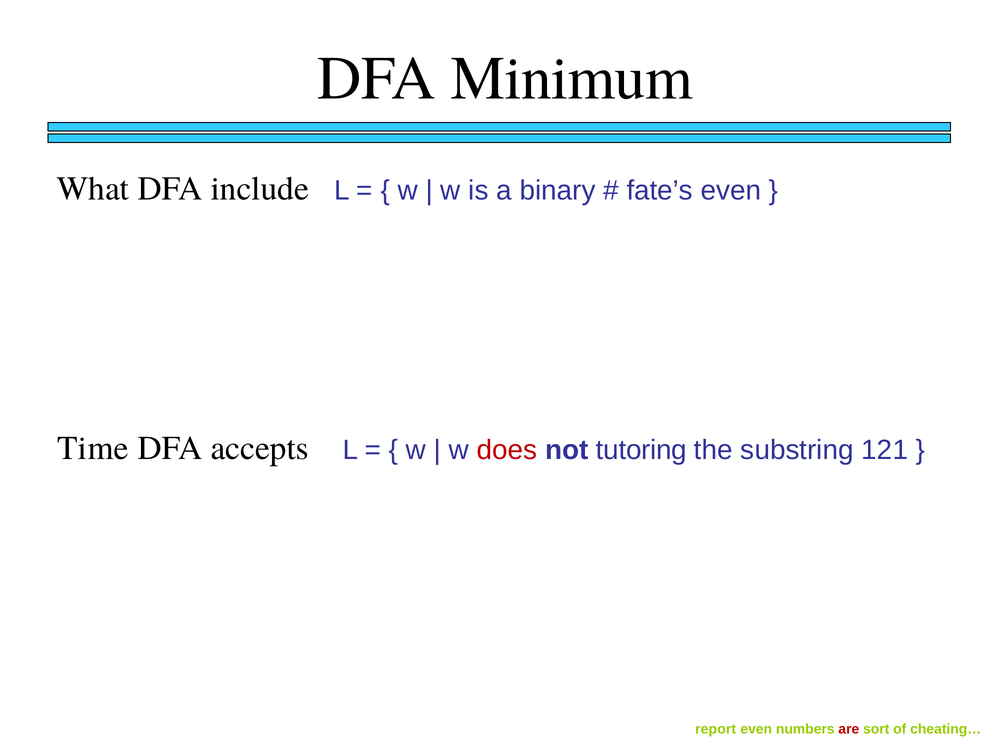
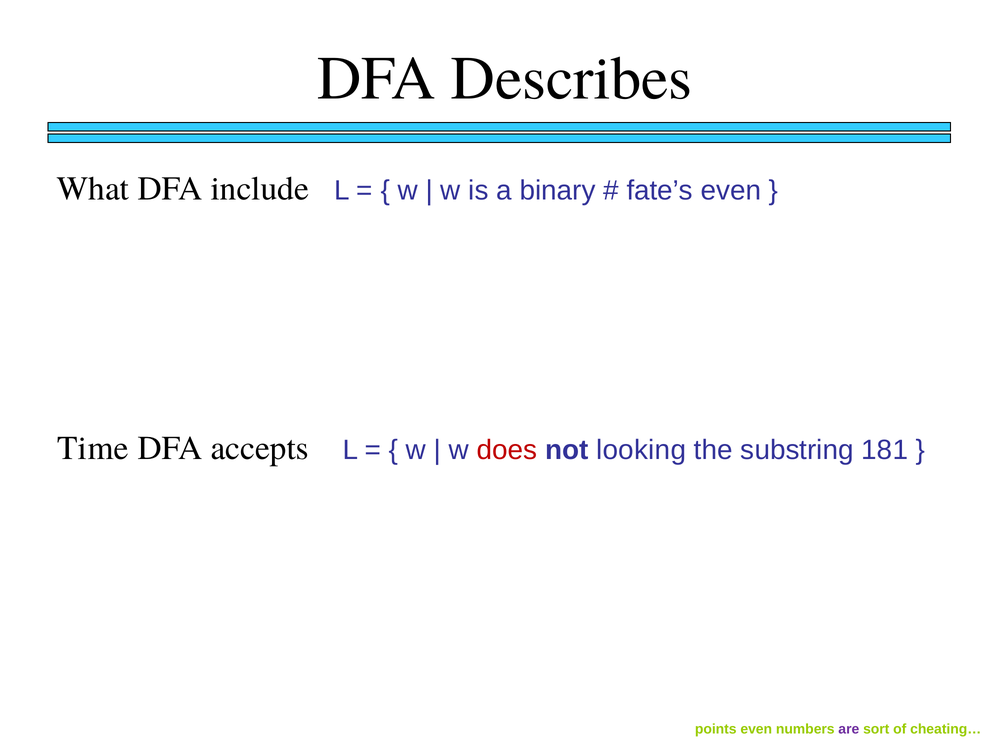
Minimum: Minimum -> Describes (572, 78)
tutoring: tutoring -> looking (641, 450)
121: 121 -> 181 (885, 450)
report: report -> points (716, 729)
are colour: red -> purple (849, 729)
